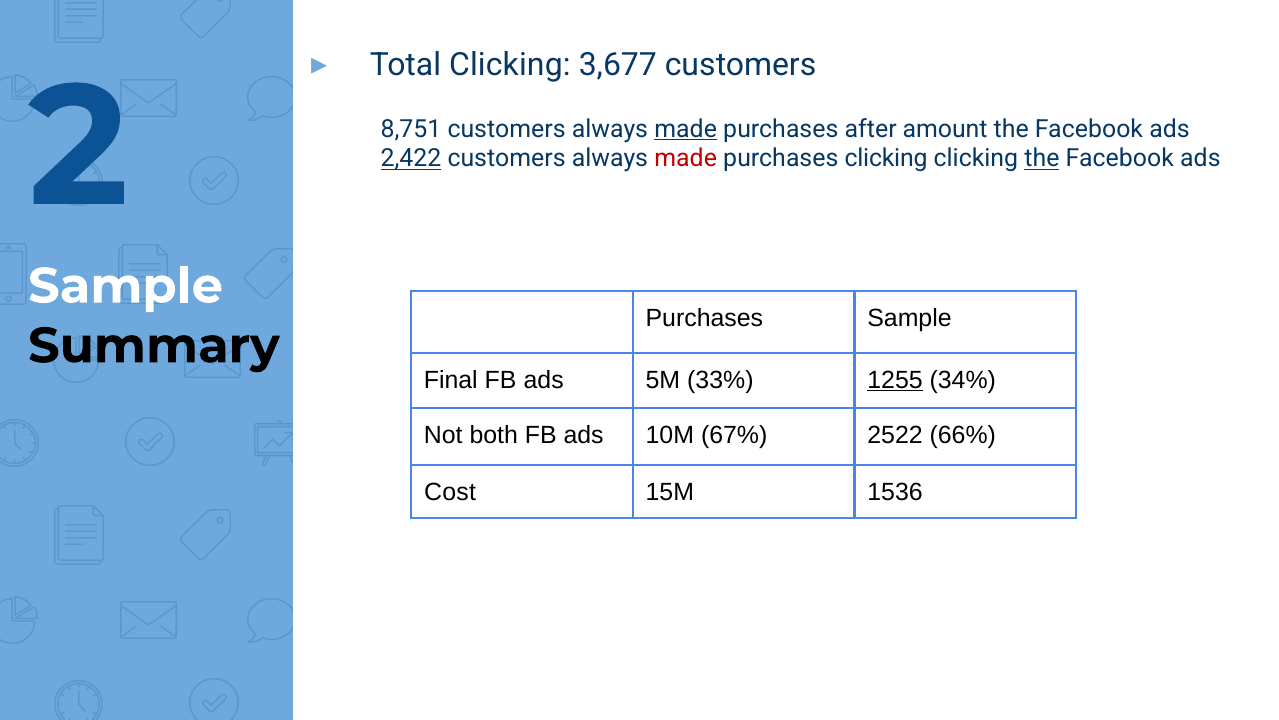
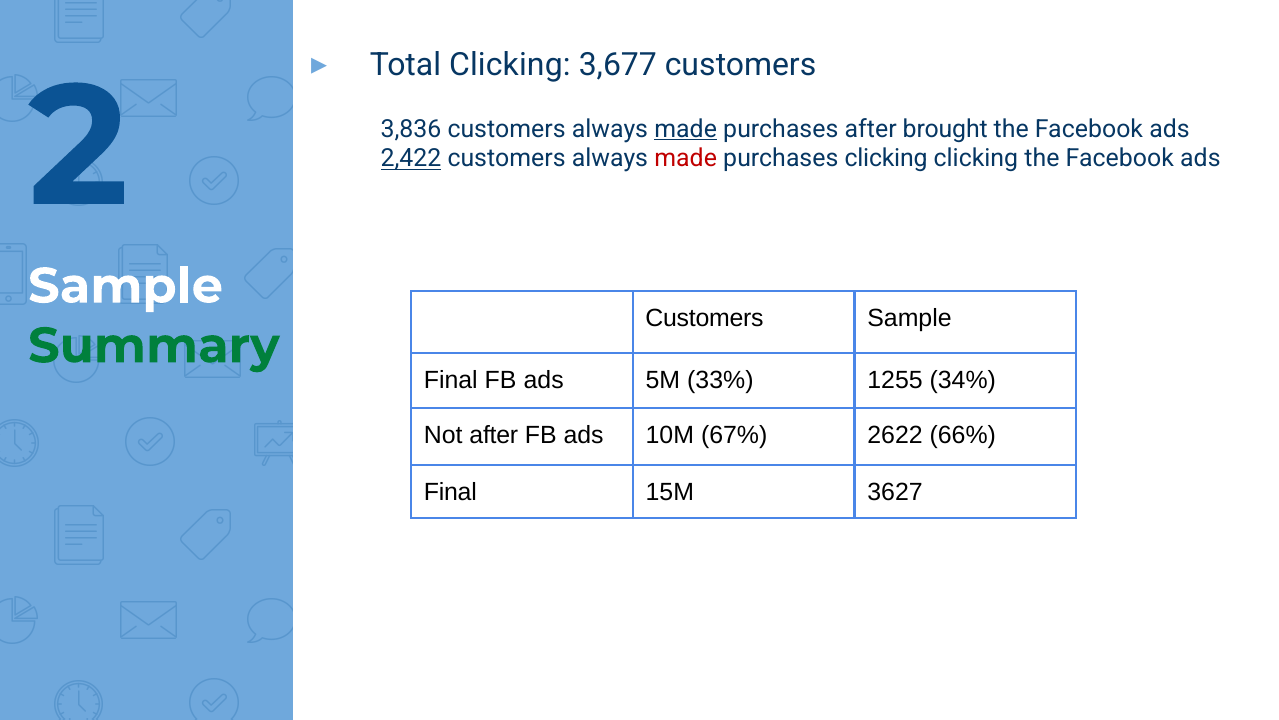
8,751: 8,751 -> 3,836 (411, 129)
amount: amount -> brought (945, 129)
the underline: present -> none (1042, 159)
Purchases: Purchases -> Customers (705, 318)
Summary colour: black -> green (154, 346)
1255 underline: present -> none (895, 380)
Not both: both -> after (494, 435)
2522: 2522 -> 2622 (895, 435)
Cost: Cost -> Final (450, 492)
1536: 1536 -> 3627 (895, 492)
